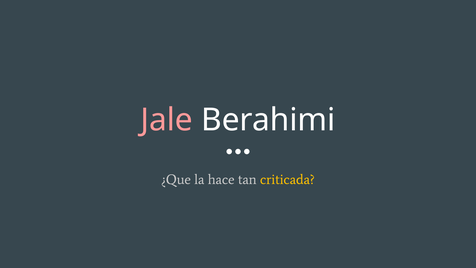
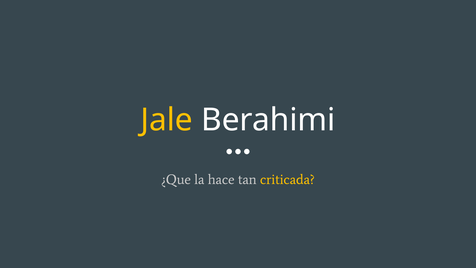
Jale colour: pink -> yellow (167, 120)
